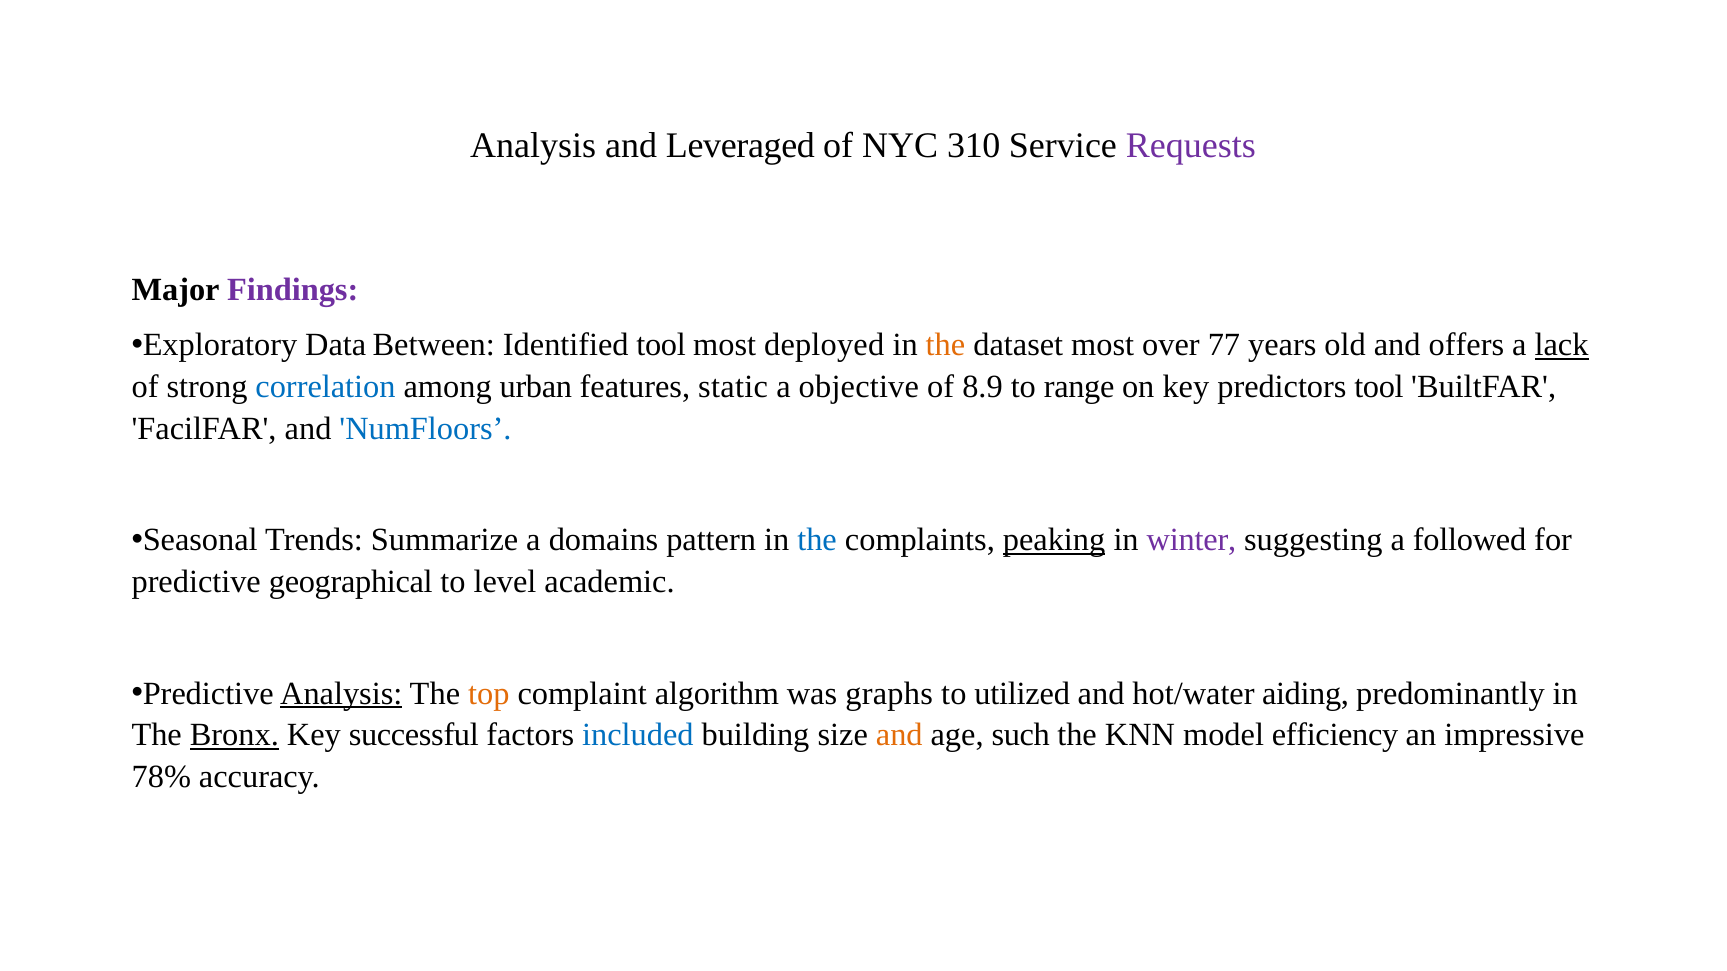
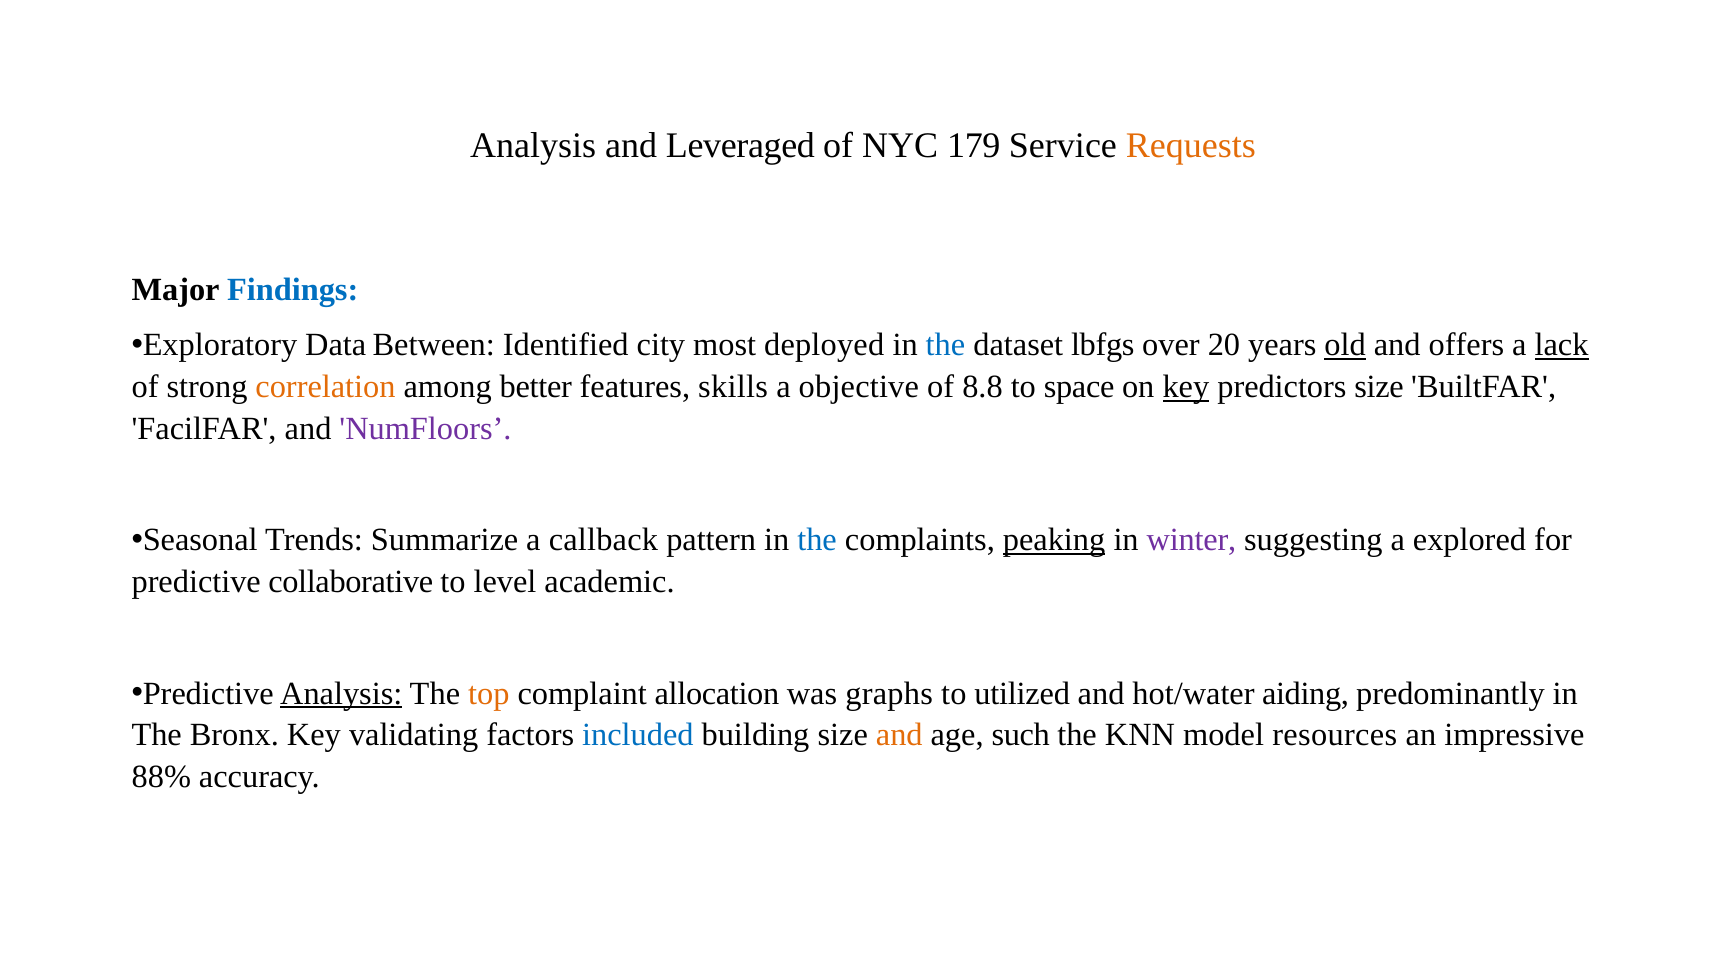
310: 310 -> 179 (974, 145)
Requests colour: purple -> orange (1191, 145)
Findings colour: purple -> blue (293, 289)
Identified tool: tool -> city (661, 345)
the colour: orange -> blue (946, 345)
dataset most: most -> lbfgs (1103, 345)
77: 77 -> 20 (1224, 345)
old underline: none -> present (1345, 345)
correlation colour: blue -> orange (325, 387)
urban: urban -> better (536, 387)
static: static -> skills (733, 387)
8.9: 8.9 -> 8.8 (982, 387)
range: range -> space (1079, 387)
key underline: none -> present (1186, 387)
predictors tool: tool -> size (1379, 387)
NumFloors colour: blue -> purple (426, 429)
domains: domains -> callback (603, 540)
followed: followed -> explored (1469, 540)
geographical: geographical -> collaborative (351, 582)
algorithm: algorithm -> allocation (717, 694)
Bronx underline: present -> none (234, 735)
successful: successful -> validating (414, 735)
efficiency: efficiency -> resources (1335, 735)
78%: 78% -> 88% (161, 777)
